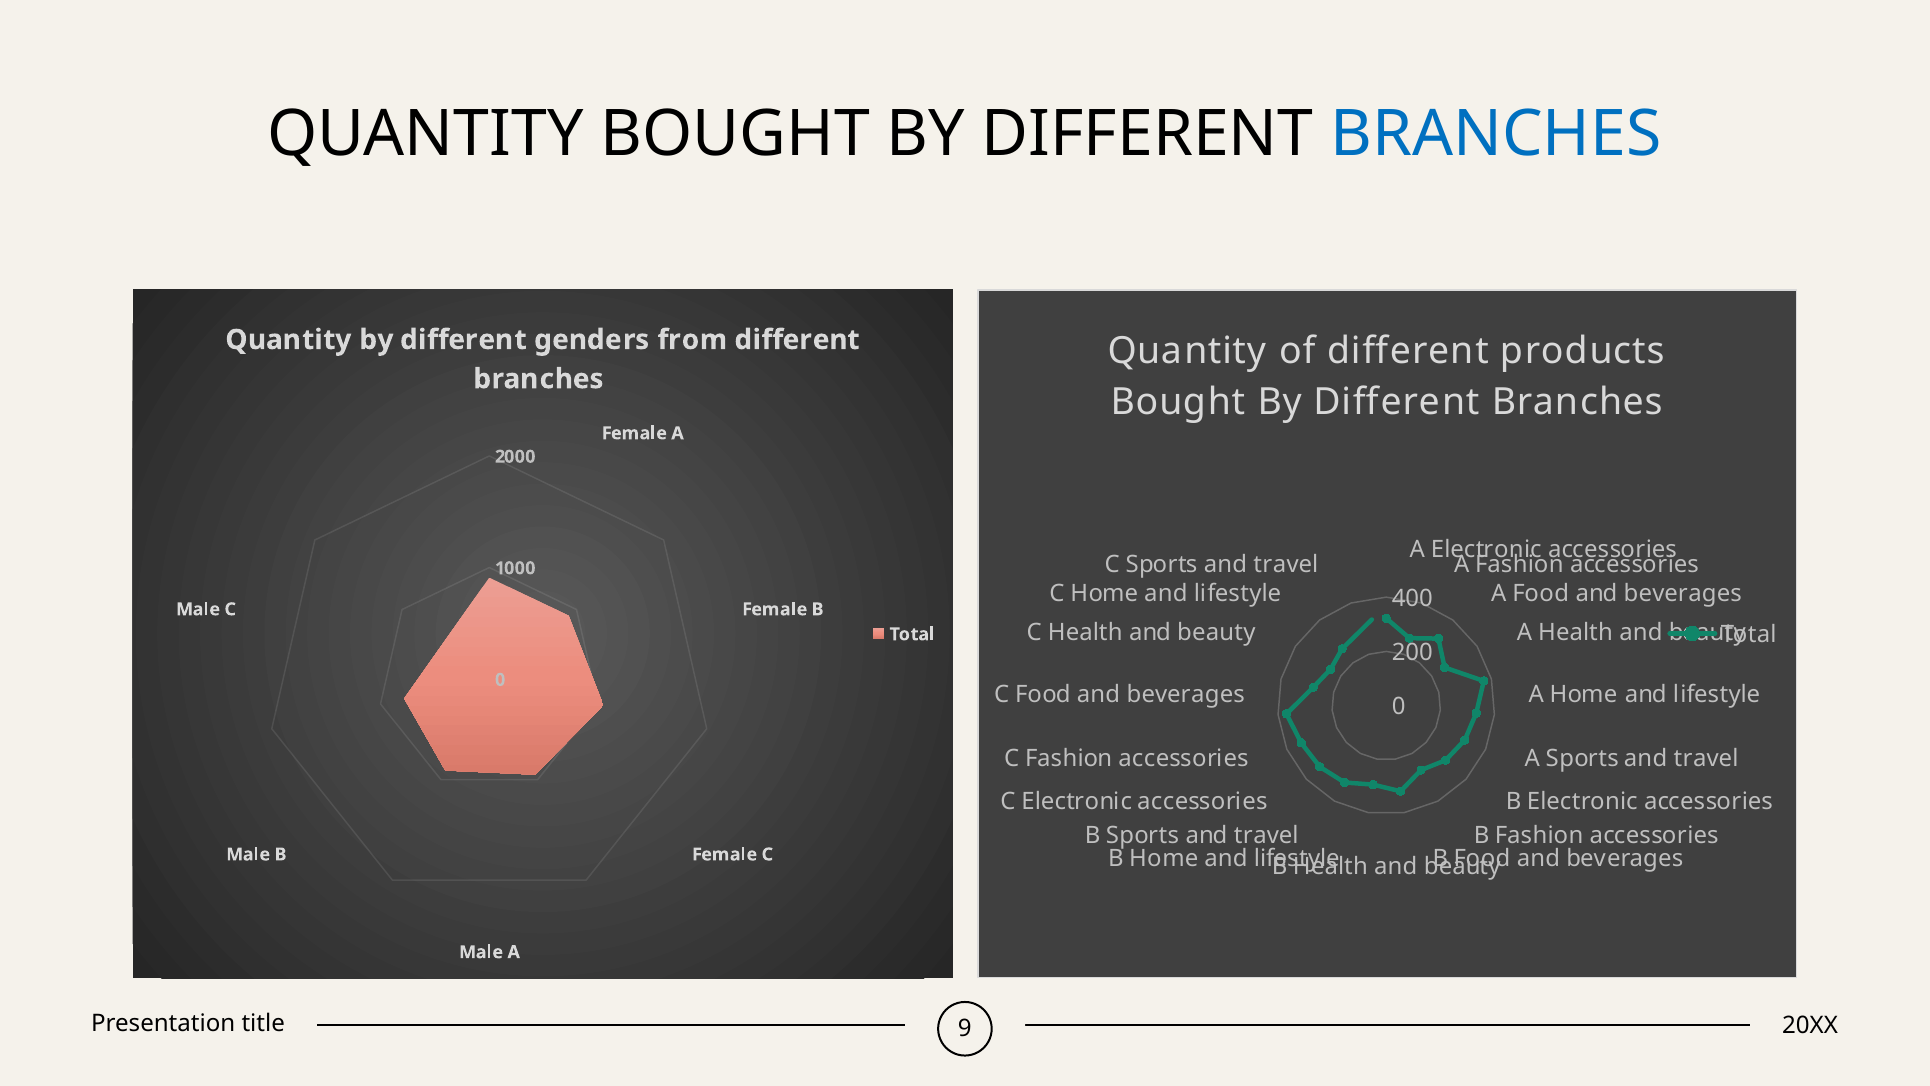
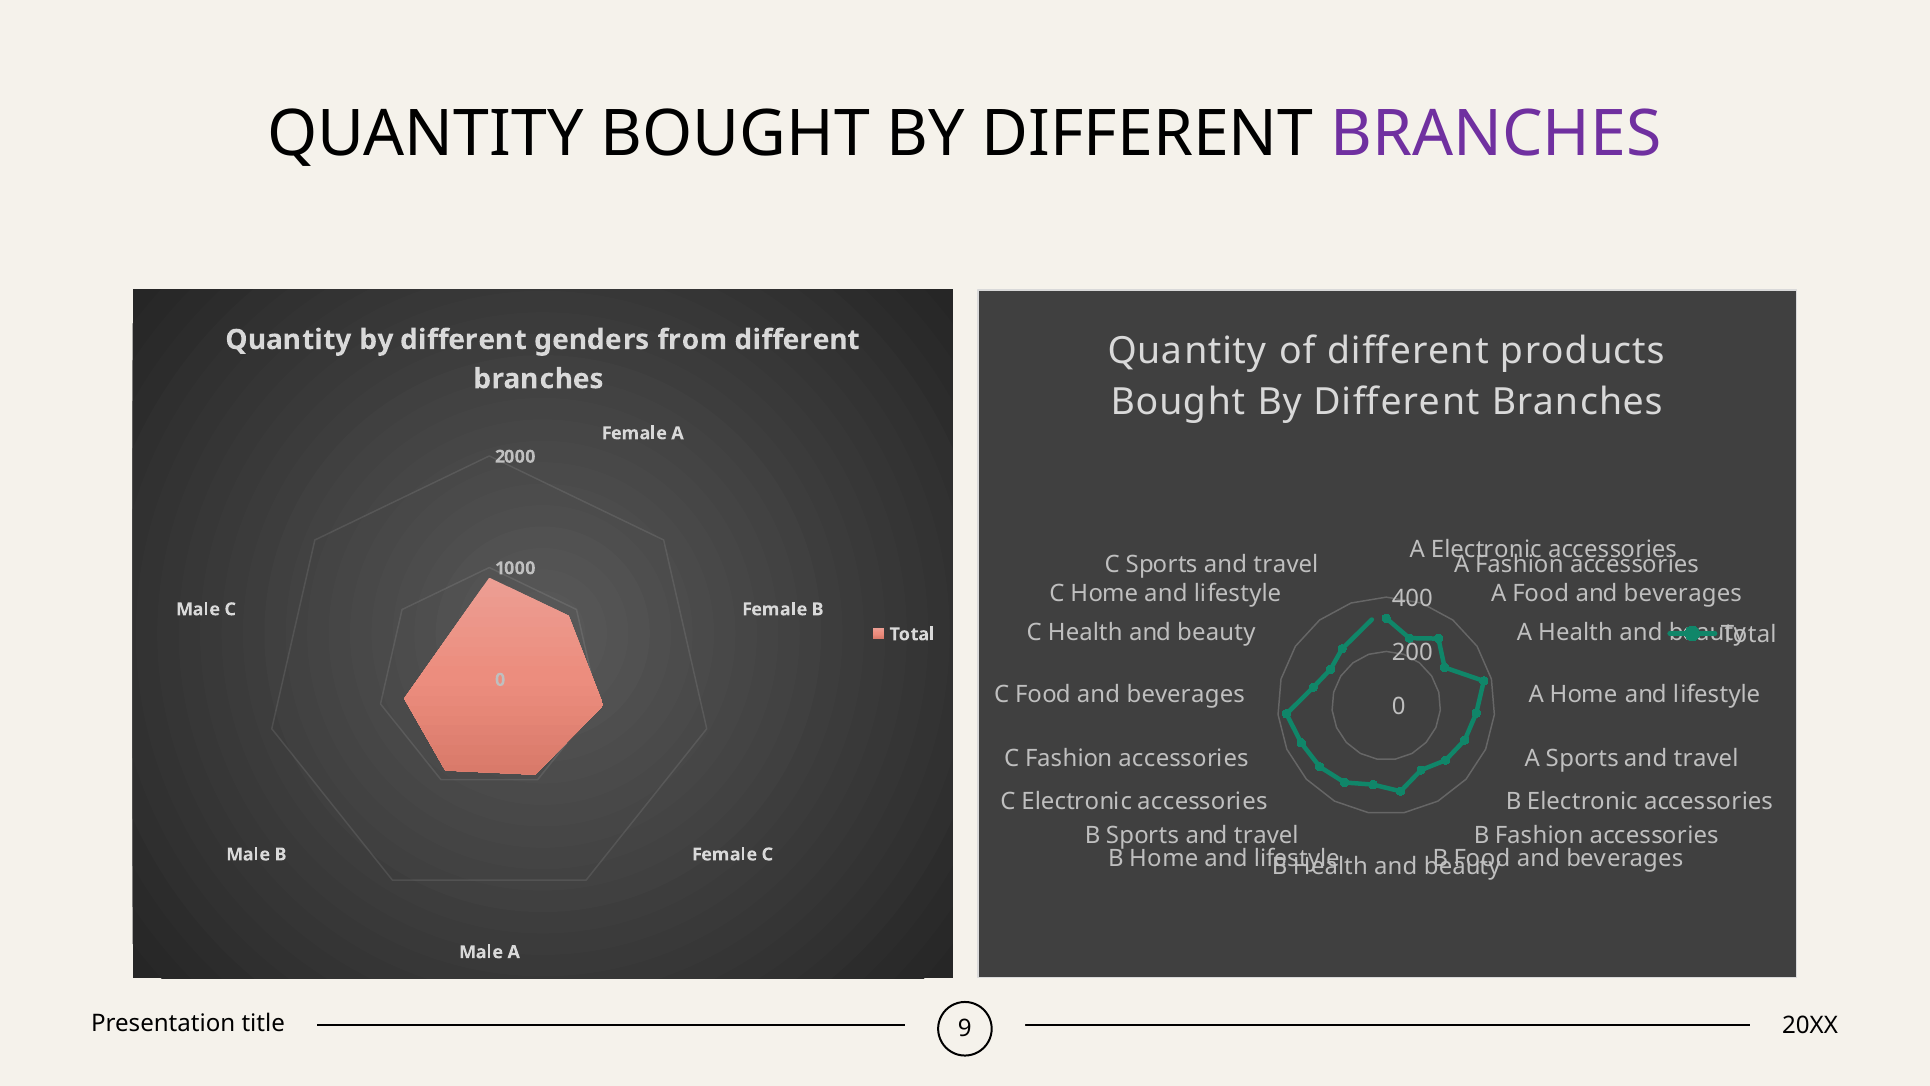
BRANCHES colour: blue -> purple (1496, 134)
